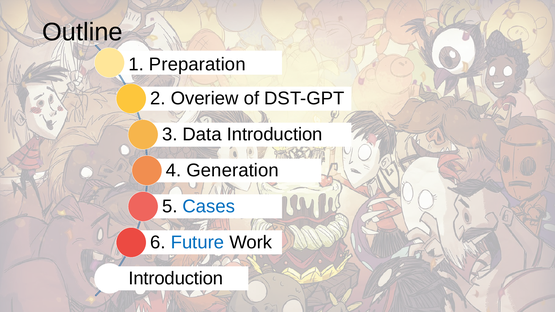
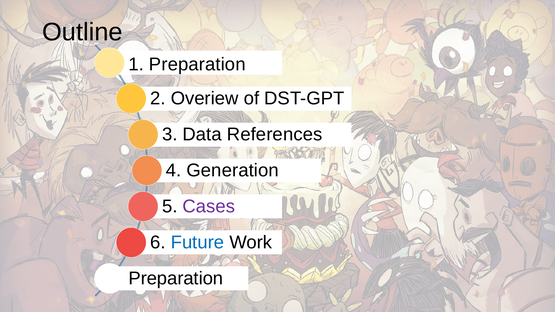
Data Introduction: Introduction -> References (275, 135)
Cases colour: blue -> purple (209, 206)
Introduction: Introduction -> Preparation (176, 278)
